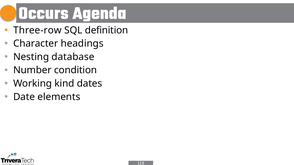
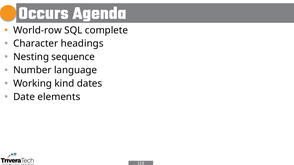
Three-row: Three-row -> World-row (37, 30)
definition: definition -> complete (106, 30)
database: database -> sequence (73, 57)
condition: condition -> language (76, 70)
